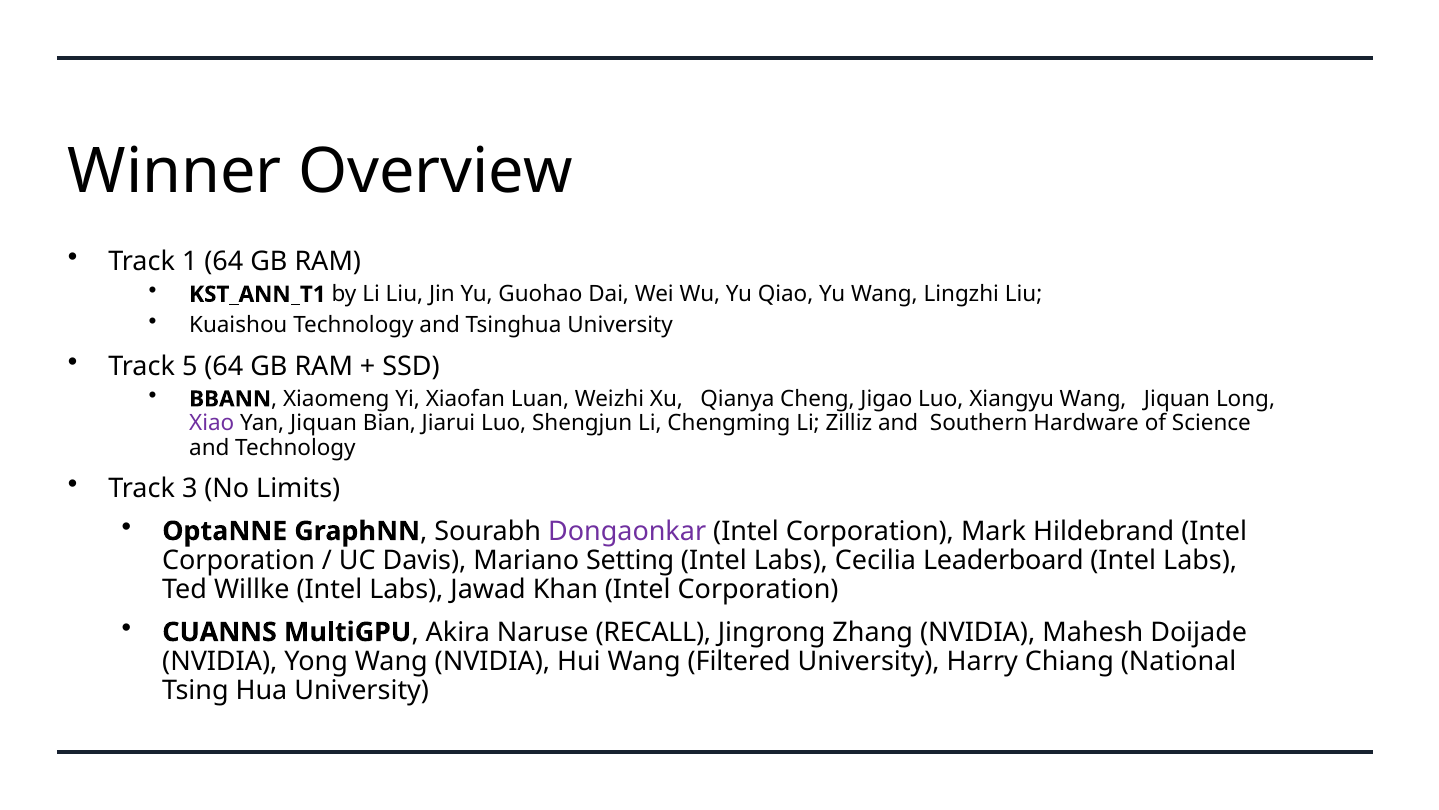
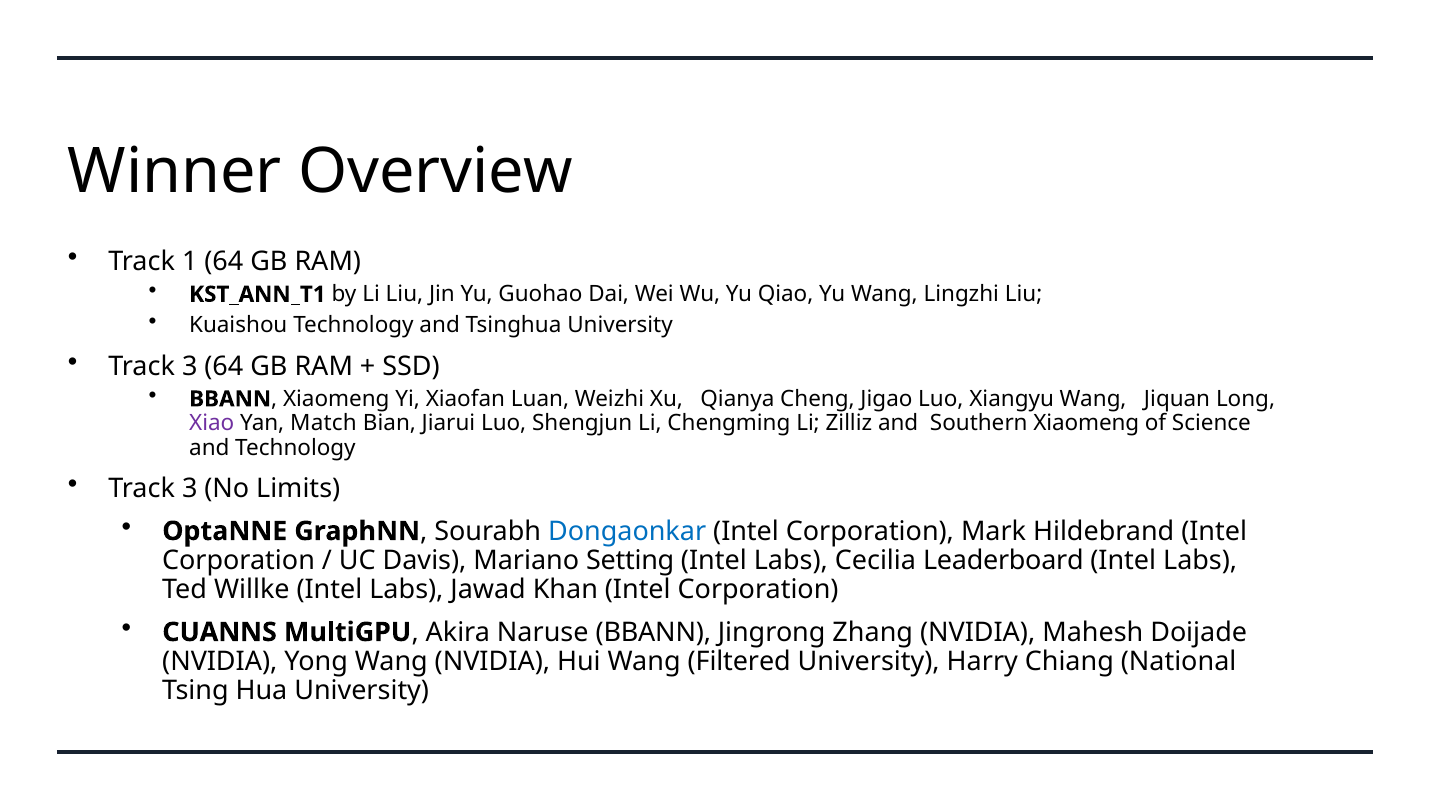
5: 5 -> 3 (190, 366)
Yan Jiquan: Jiquan -> Match (324, 423)
Southern Hardware: Hardware -> Xiaomeng (1086, 423)
Dongaonkar colour: purple -> blue (627, 531)
Naruse RECALL: RECALL -> BBANN (653, 632)
